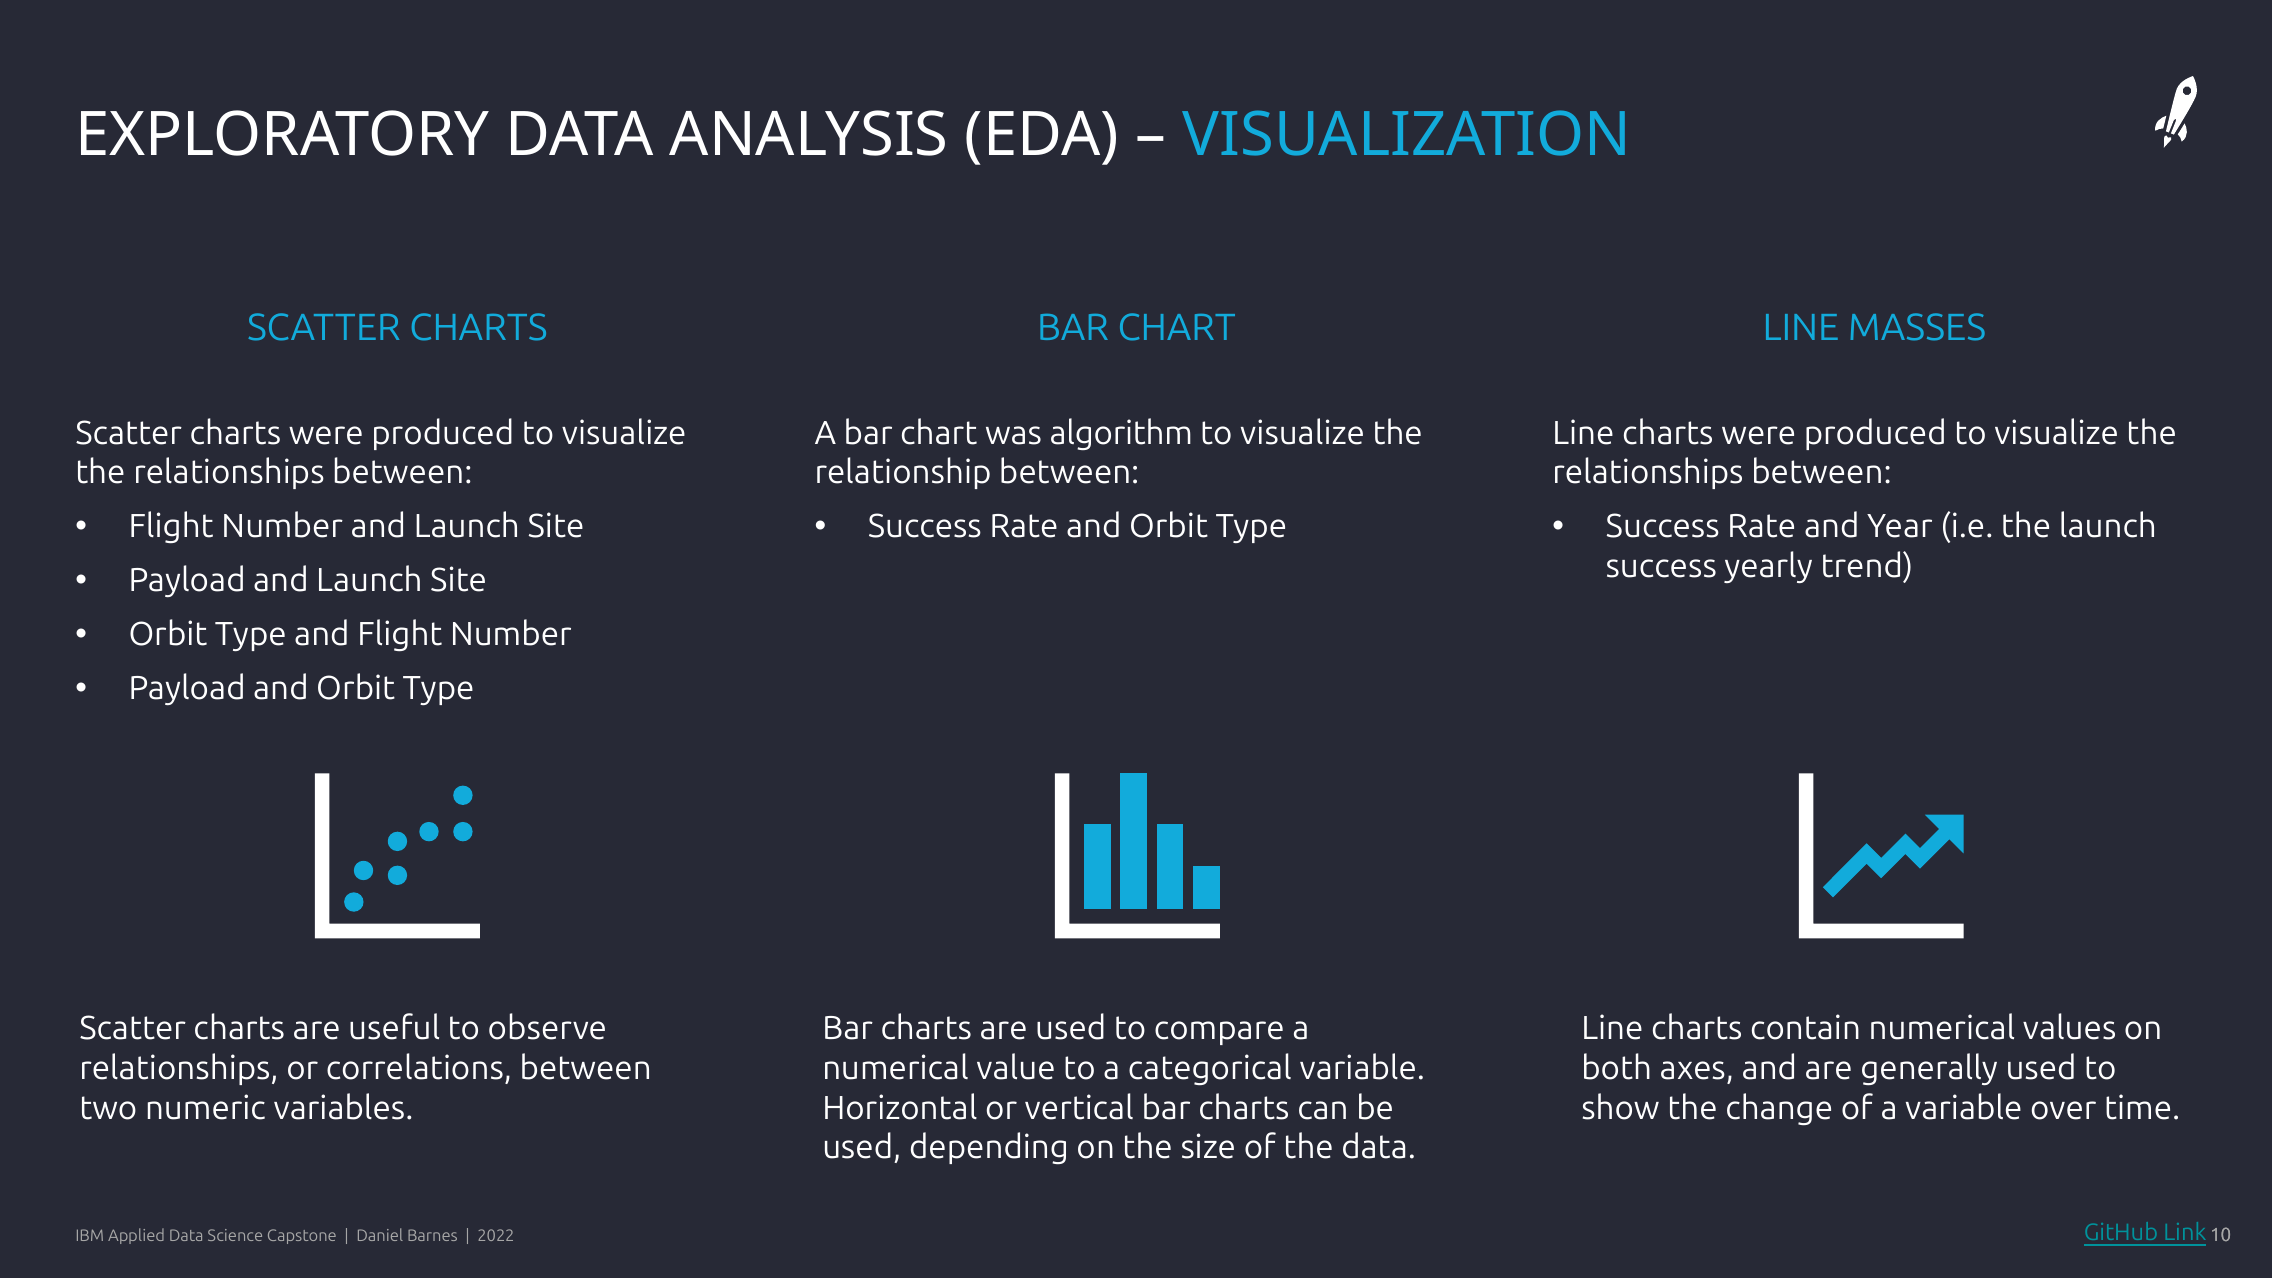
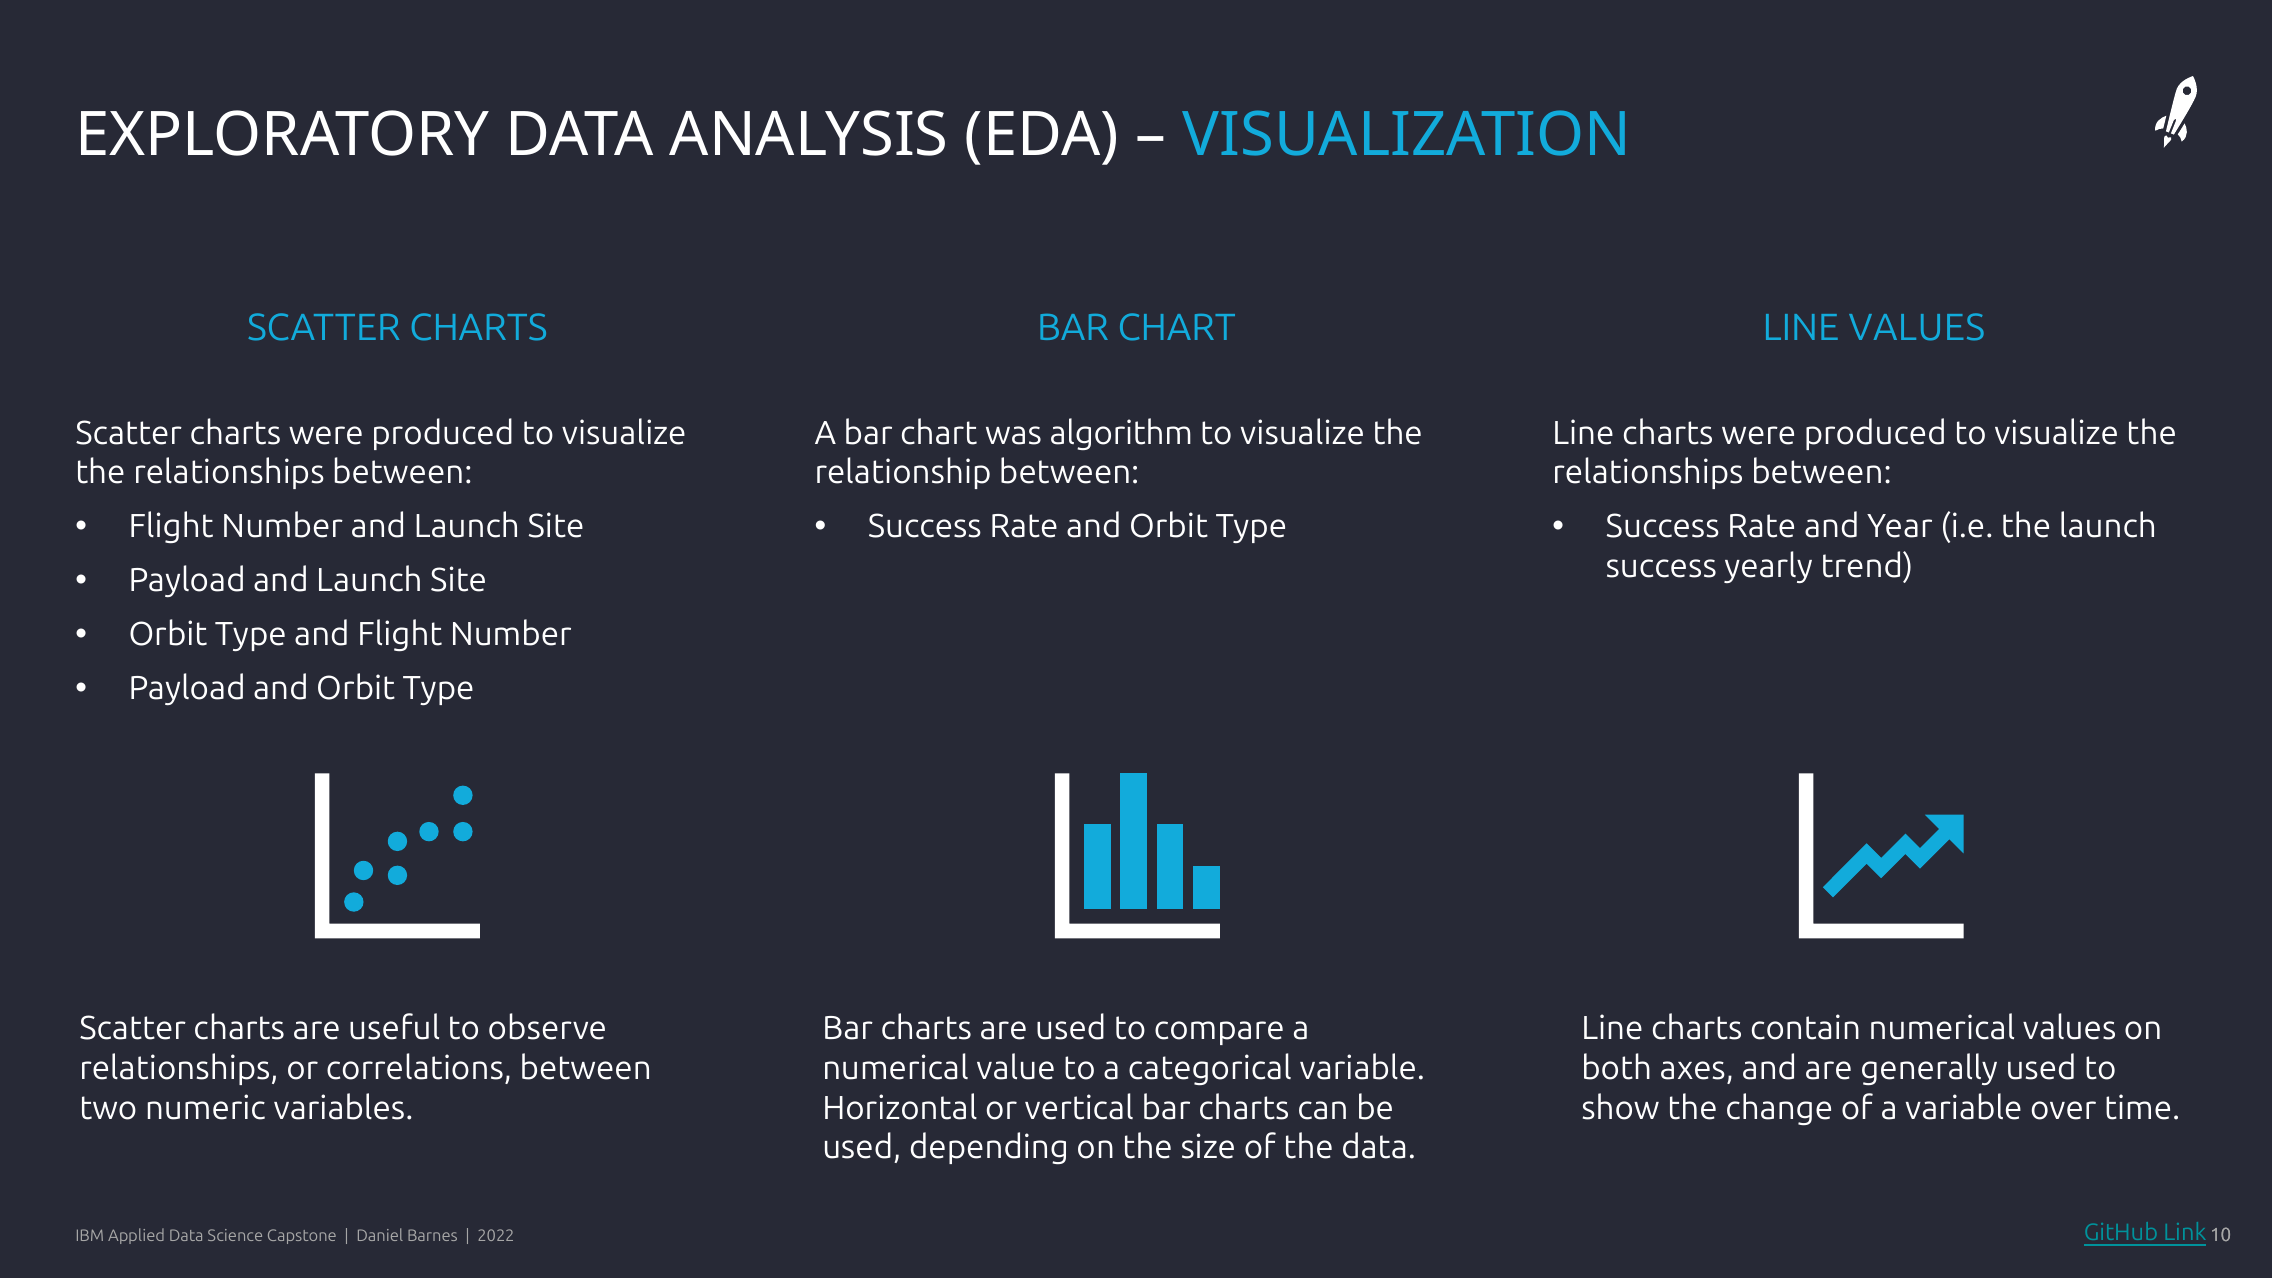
LINE MASSES: MASSES -> VALUES (1917, 328)
